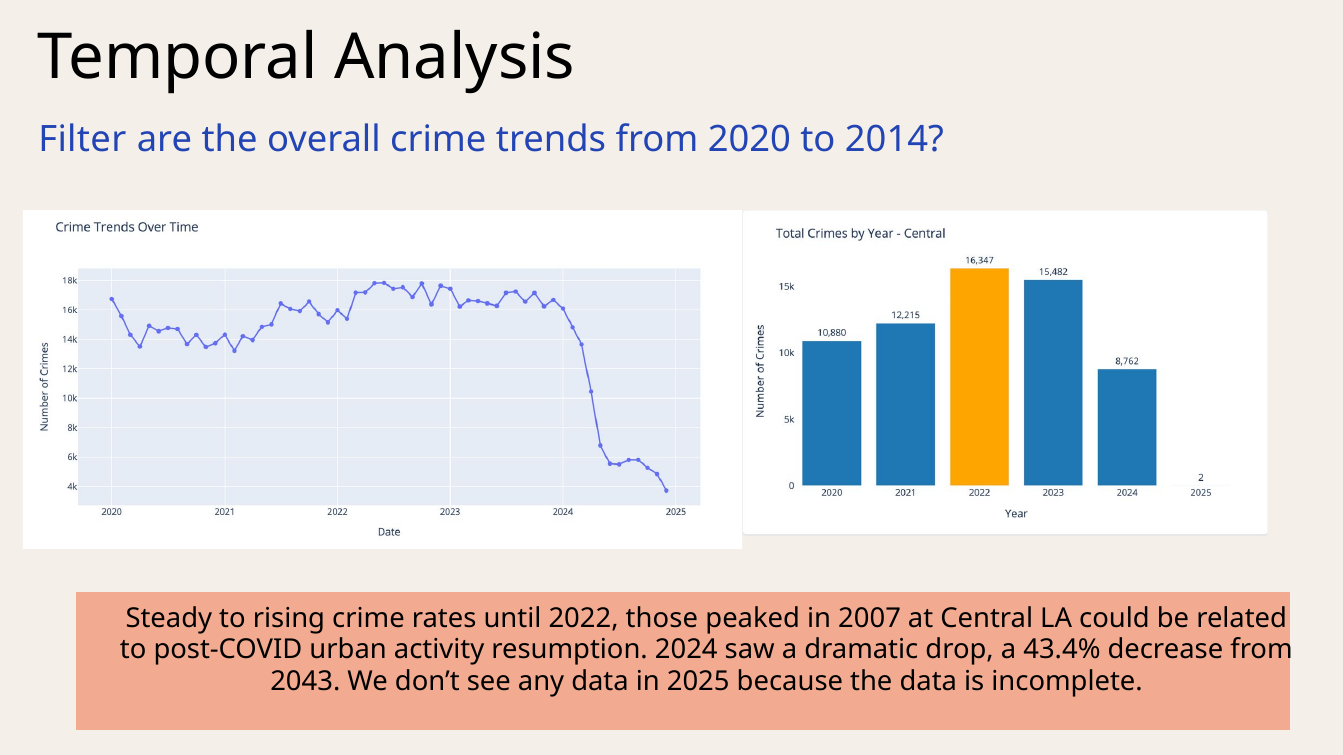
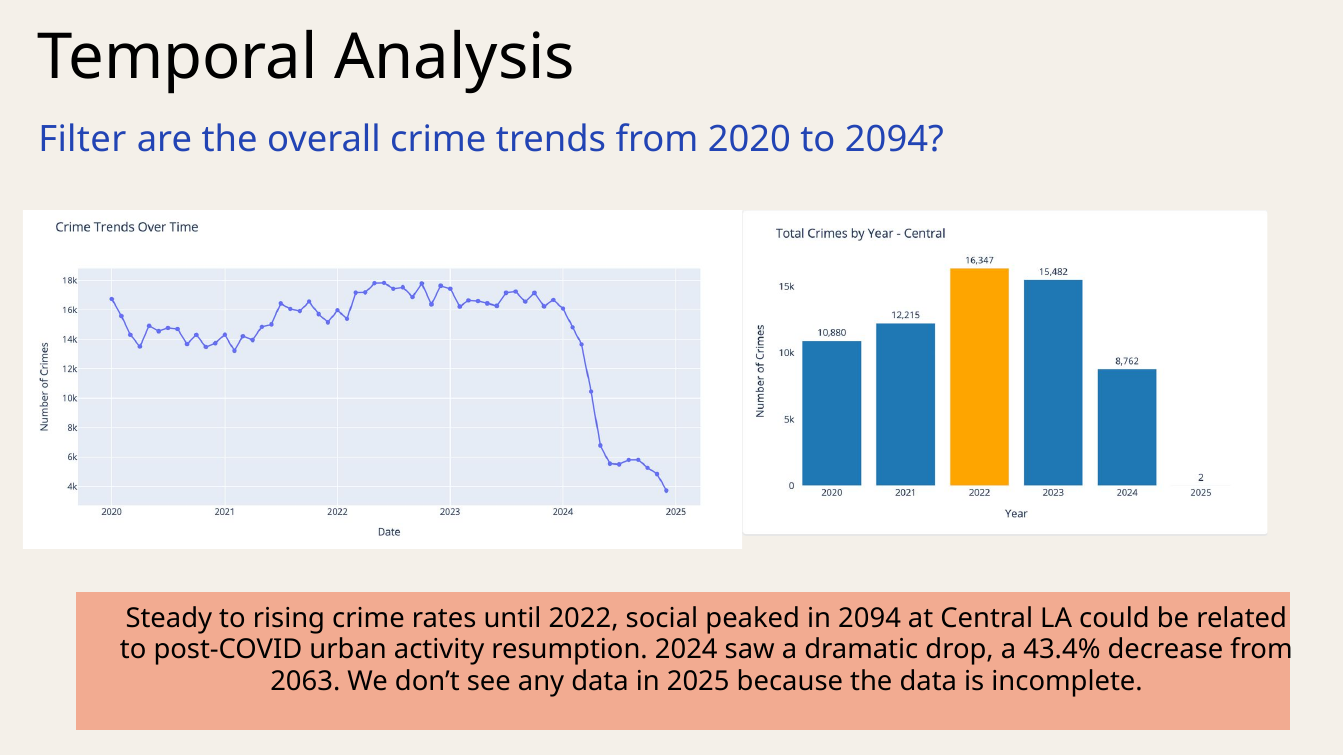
to 2014: 2014 -> 2094 (894, 140)
those: those -> social (662, 619)
in 2007: 2007 -> 2094 (870, 619)
2043: 2043 -> 2063 (305, 682)
